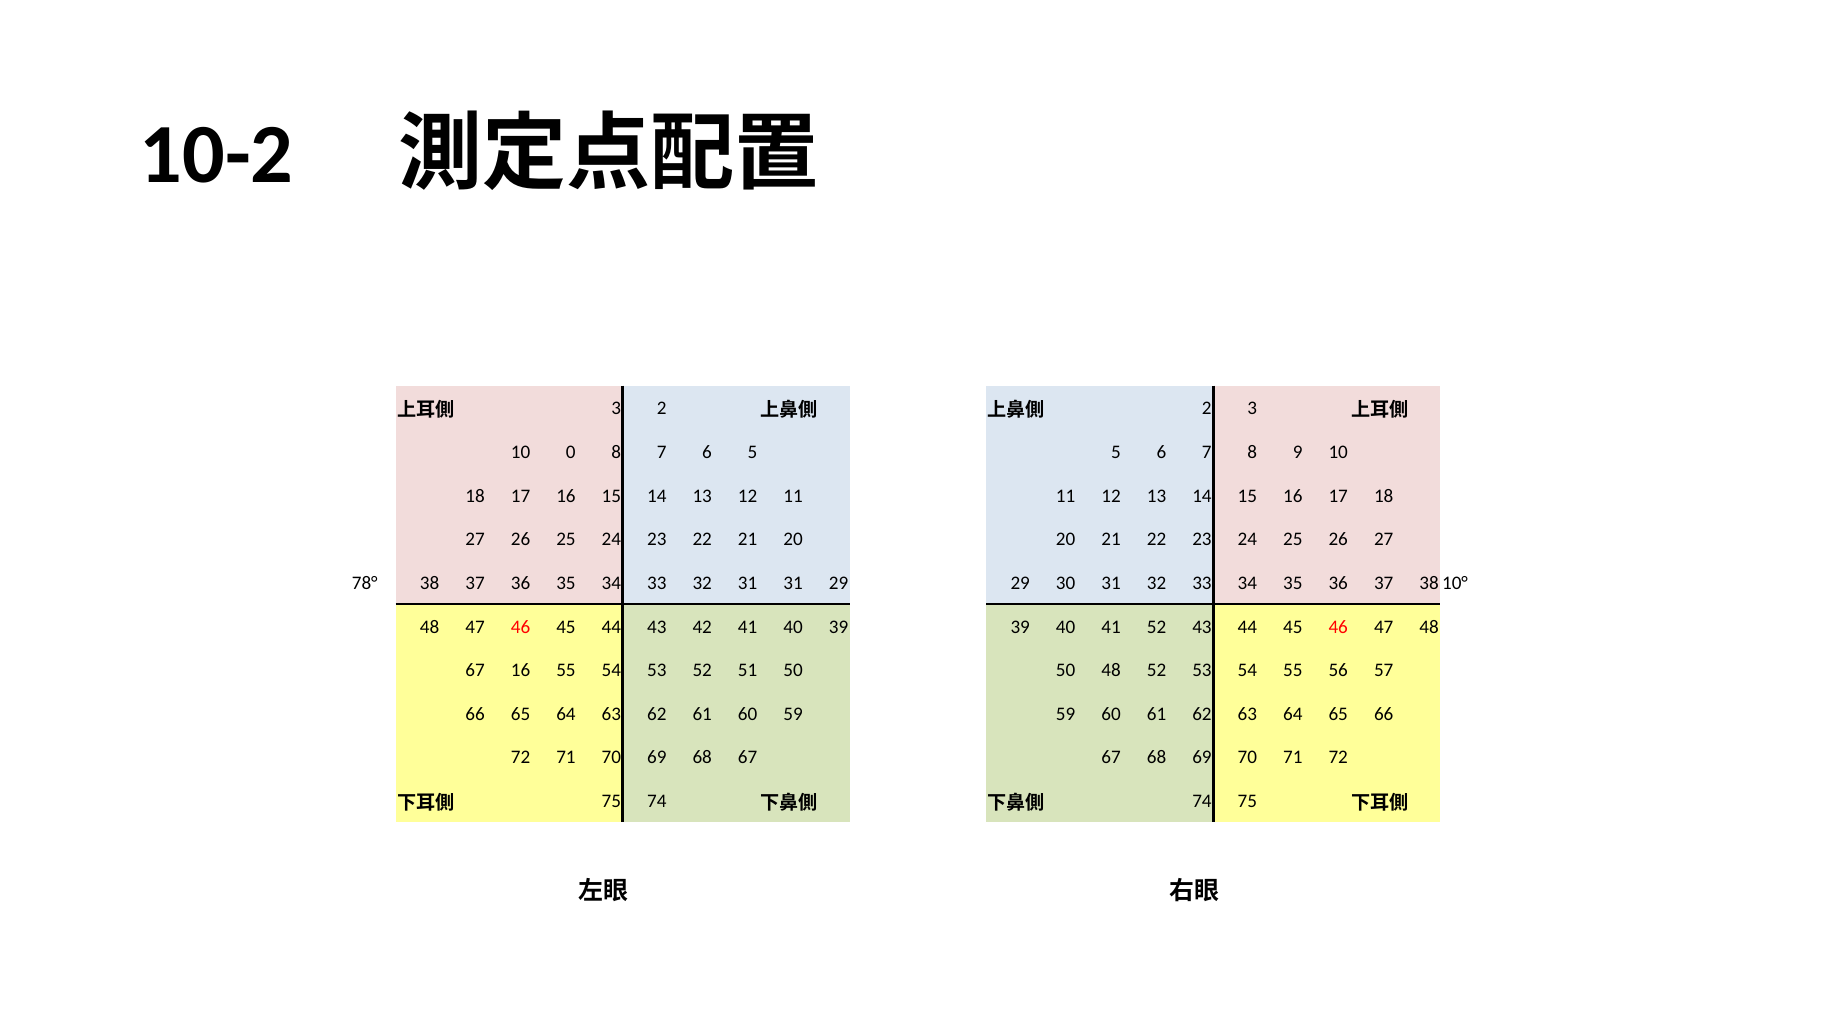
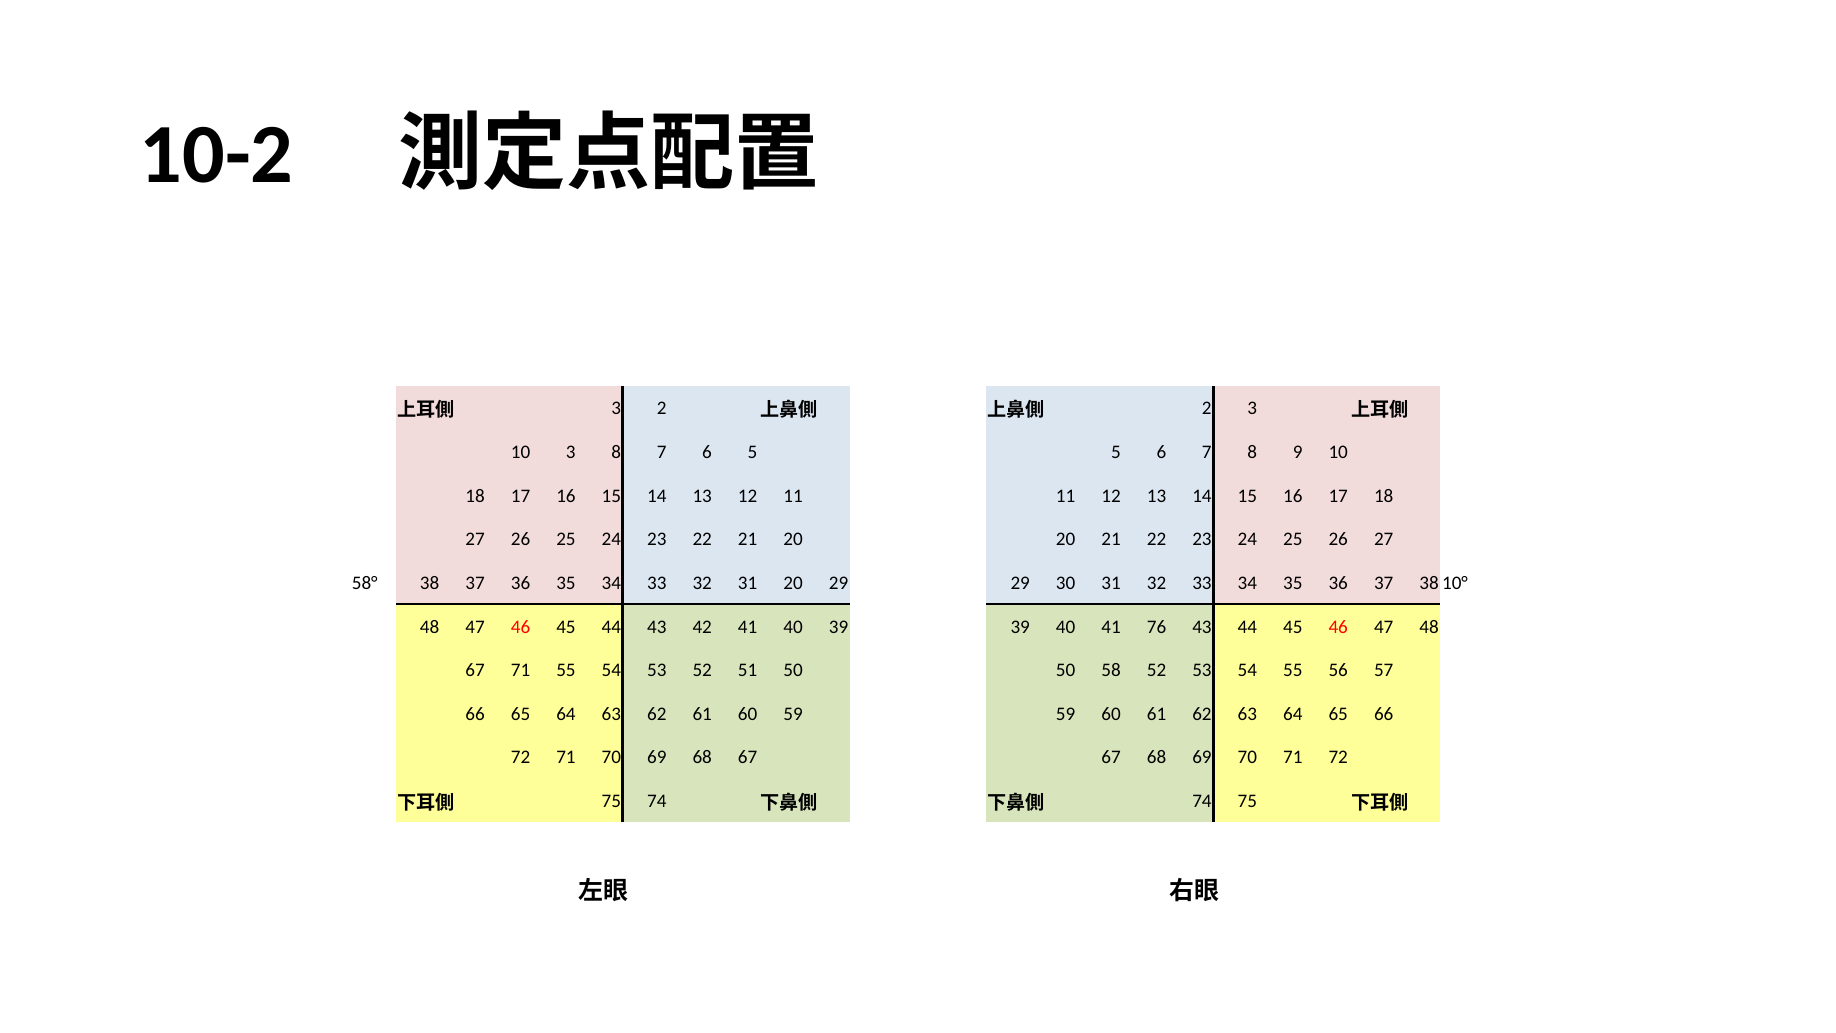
10 0: 0 -> 3 (571, 452)
78°: 78° -> 58° (365, 583)
31 31: 31 -> 20 (793, 583)
41 52: 52 -> 76 (1157, 627)
67 16: 16 -> 71 (521, 670)
50 48: 48 -> 58 (1111, 670)
